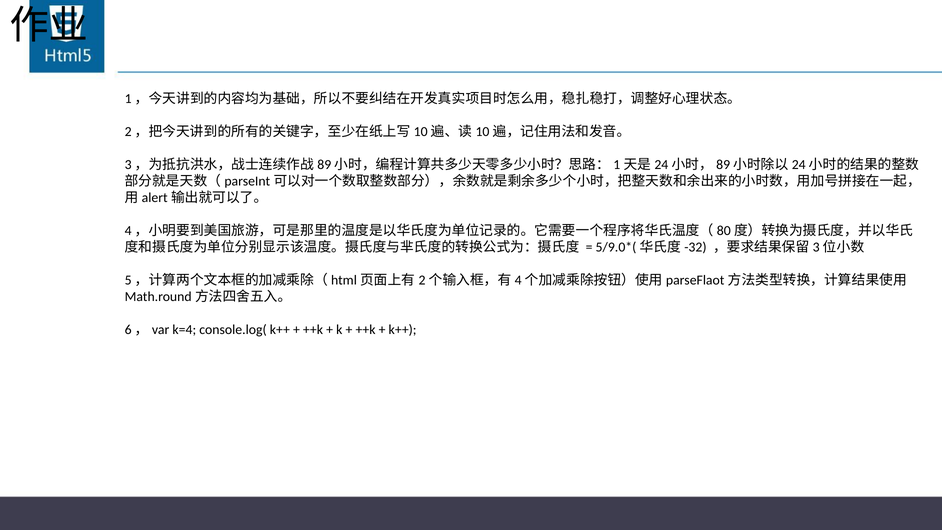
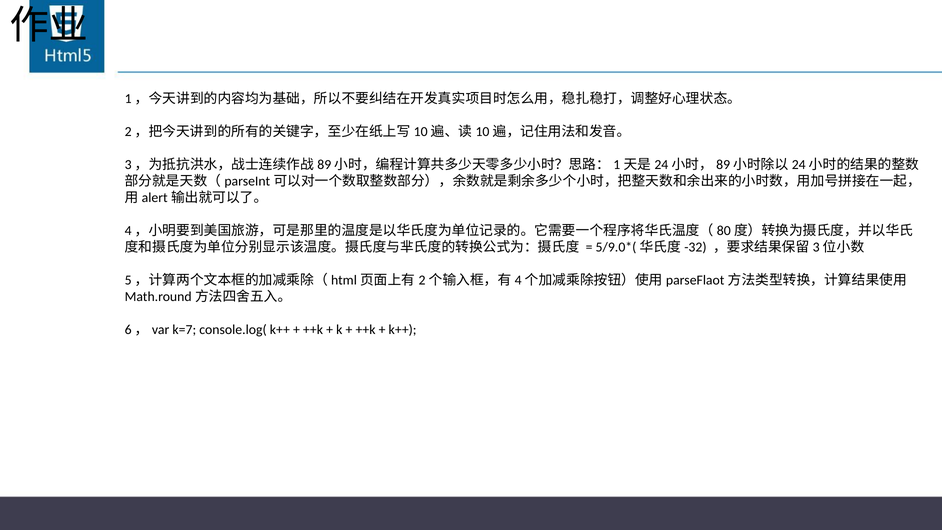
k=4: k=4 -> k=7 (184, 330)
